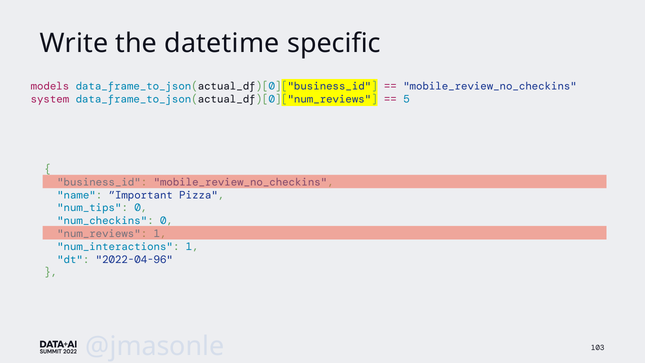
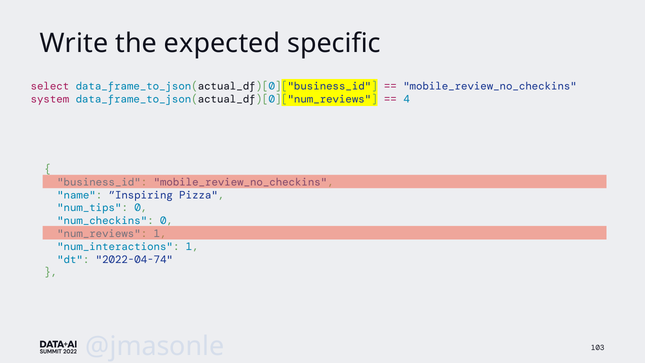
datetime: datetime -> expected (222, 44)
models: models -> select (50, 86)
5: 5 -> 4 (406, 99)
”Important: ”Important -> ”Inspiring (141, 195)
2022-04-96: 2022-04-96 -> 2022-04-74 (134, 259)
